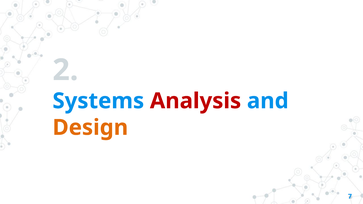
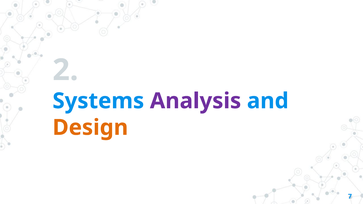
Analysis colour: red -> purple (196, 101)
